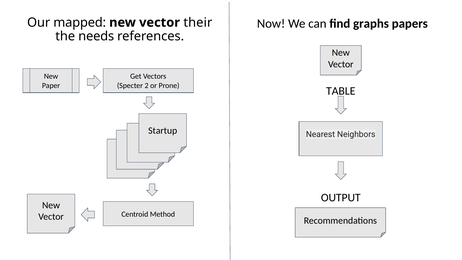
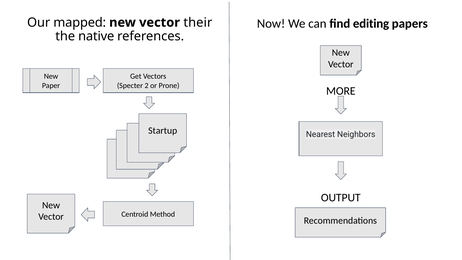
graphs: graphs -> editing (371, 24)
needs: needs -> native (96, 36)
TABLE: TABLE -> MORE (341, 91)
